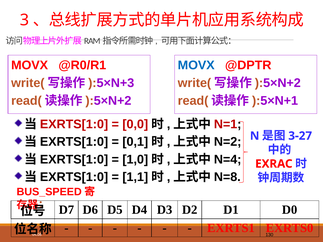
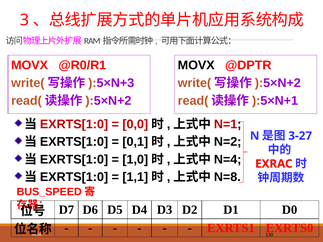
MOVX colour: blue -> black (196, 65)
